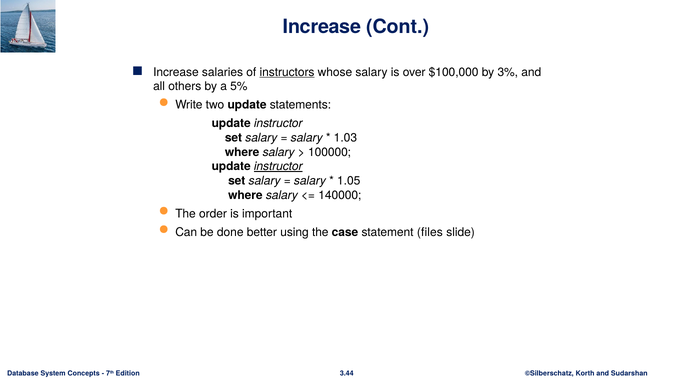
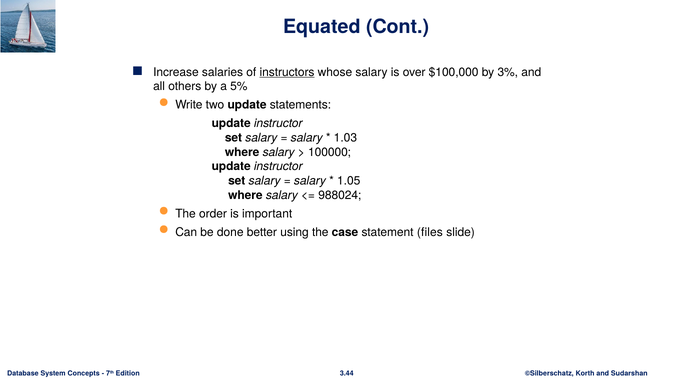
Increase: Increase -> Equated (322, 27)
instructor underline: present -> none (278, 167)
140000: 140000 -> 988024 (340, 195)
